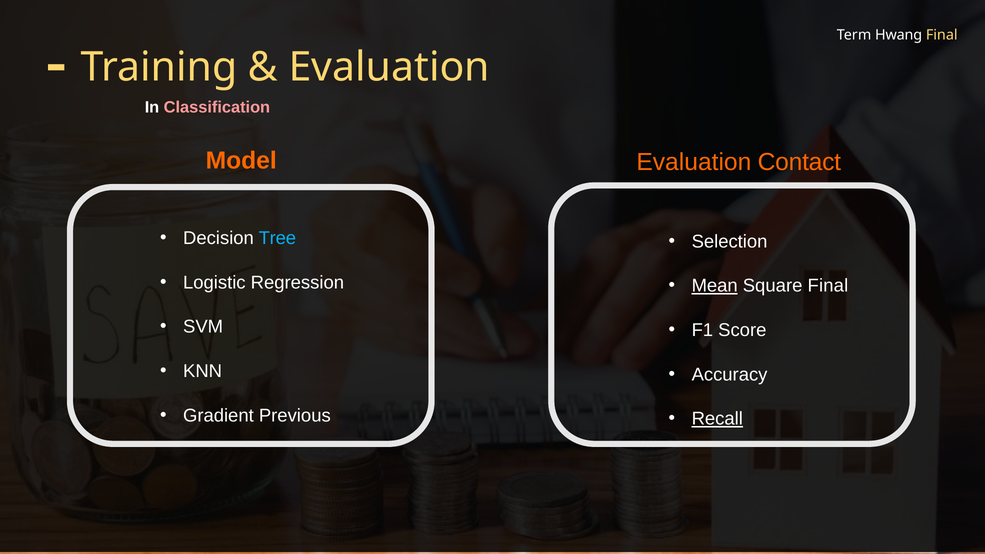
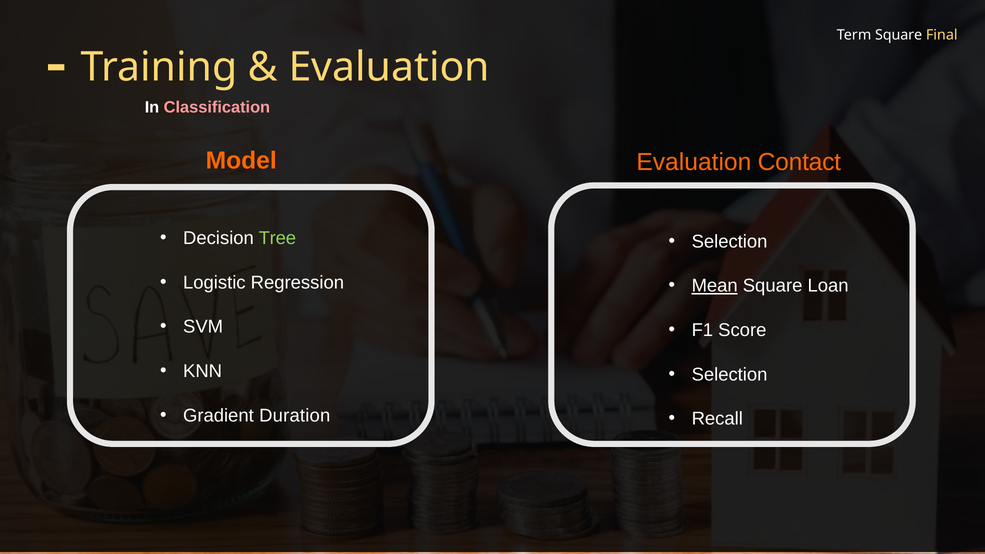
Term Hwang: Hwang -> Square (899, 35)
Tree colour: light blue -> light green (277, 238)
Square Final: Final -> Loan (828, 286)
Accuracy: Accuracy -> Selection (730, 375)
Previous: Previous -> Duration (295, 416)
Recall underline: present -> none (717, 419)
